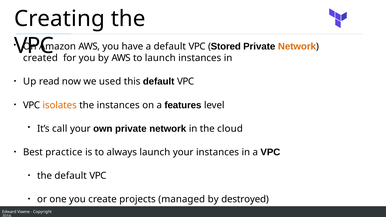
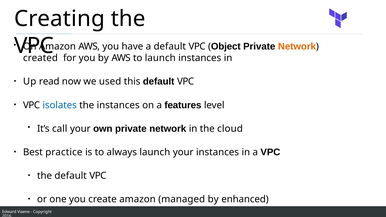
Stored: Stored -> Object (226, 46)
isolates colour: orange -> blue (60, 105)
create projects: projects -> amazon (137, 199)
destroyed: destroyed -> enhanced (245, 199)
